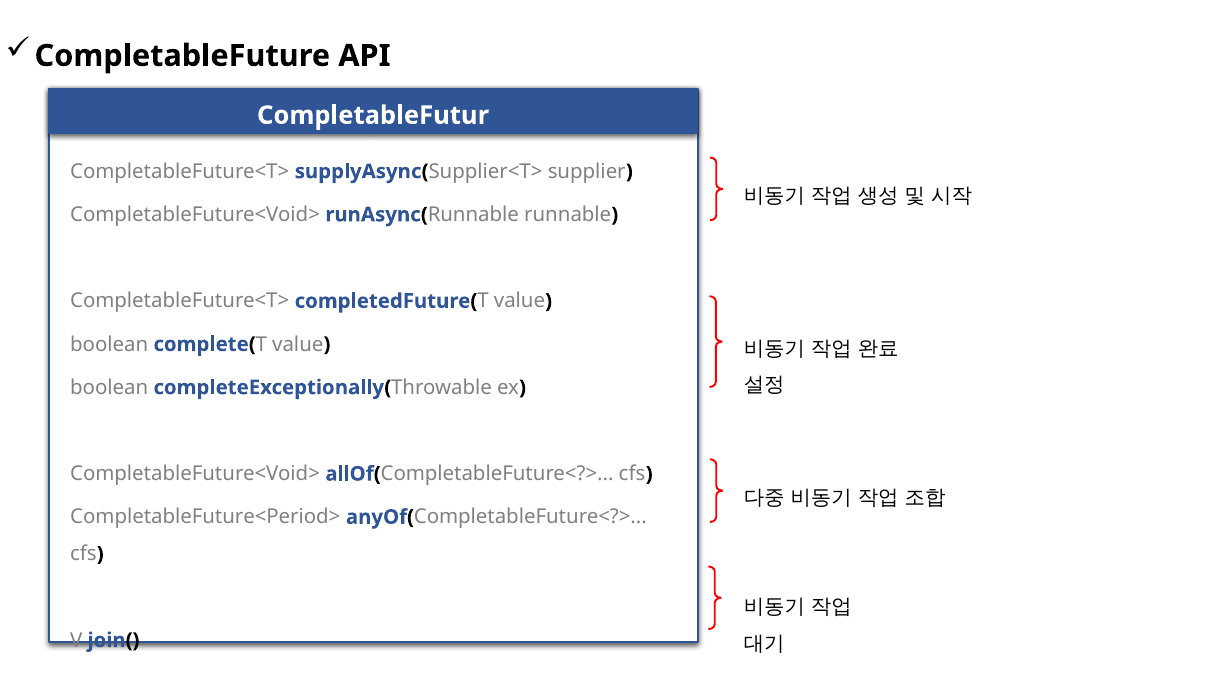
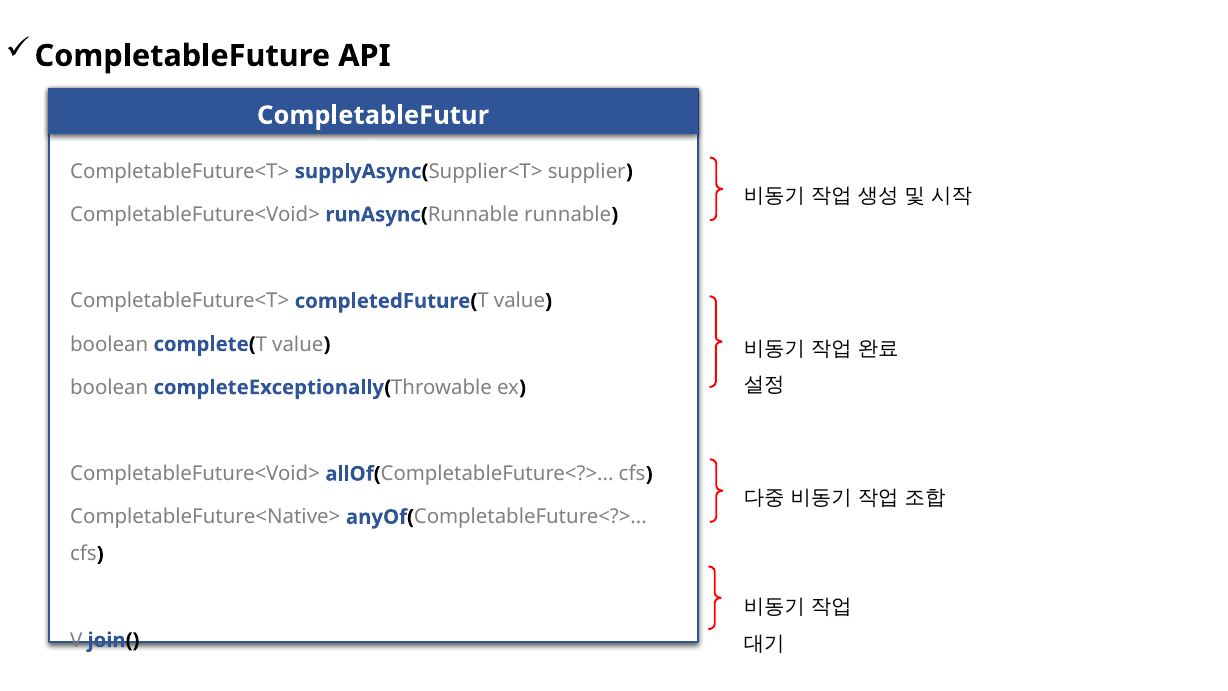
CompletableFuture<Period>: CompletableFuture<Period> -> CompletableFuture<Native> (205, 517)
